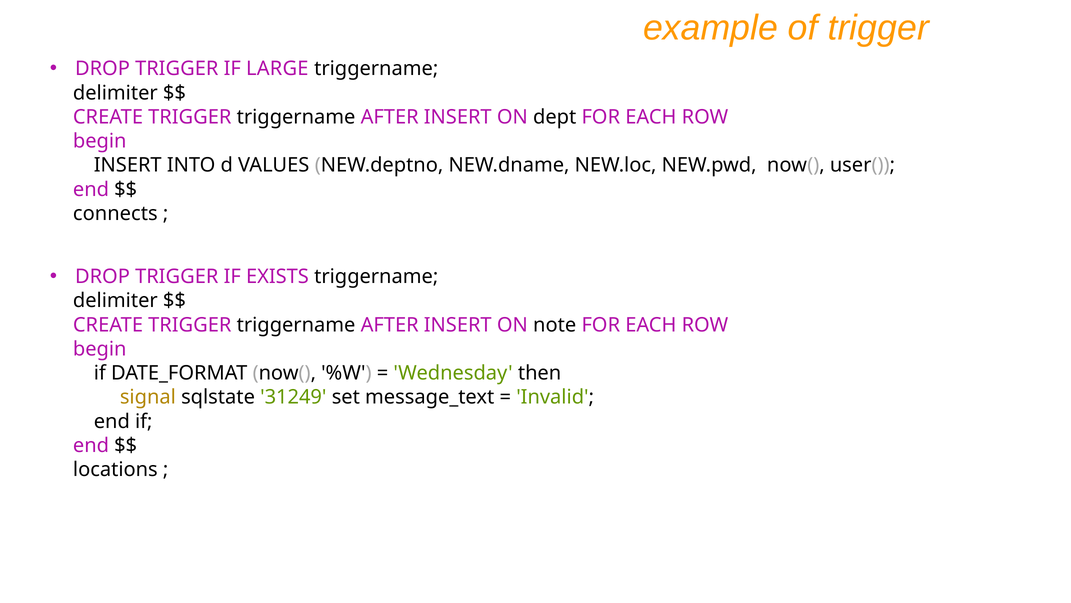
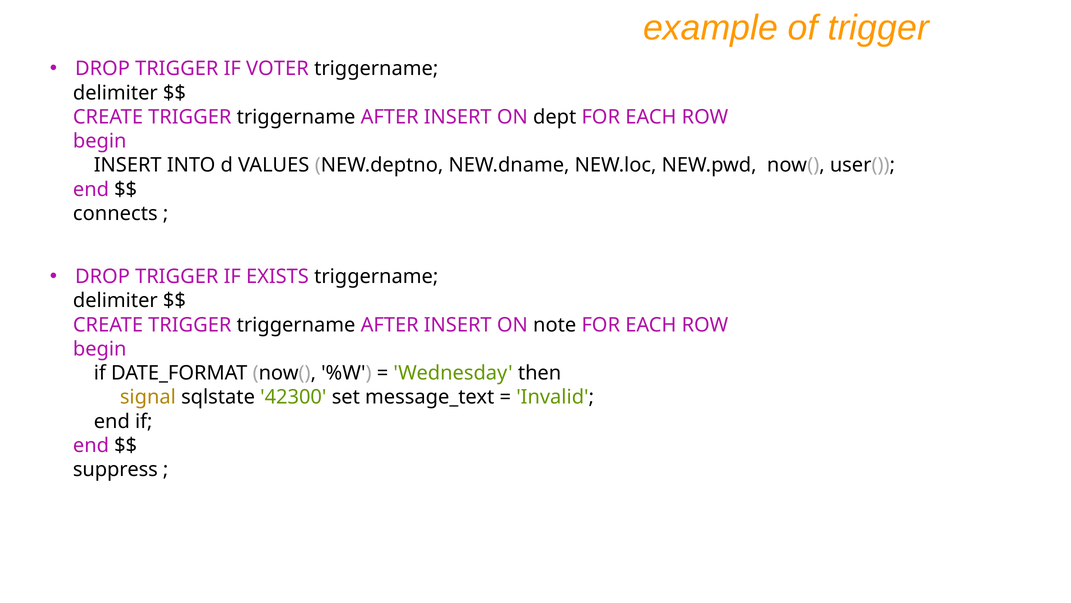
LARGE: LARGE -> VOTER (277, 69)
31249: 31249 -> 42300 (293, 397)
locations: locations -> suppress (115, 469)
